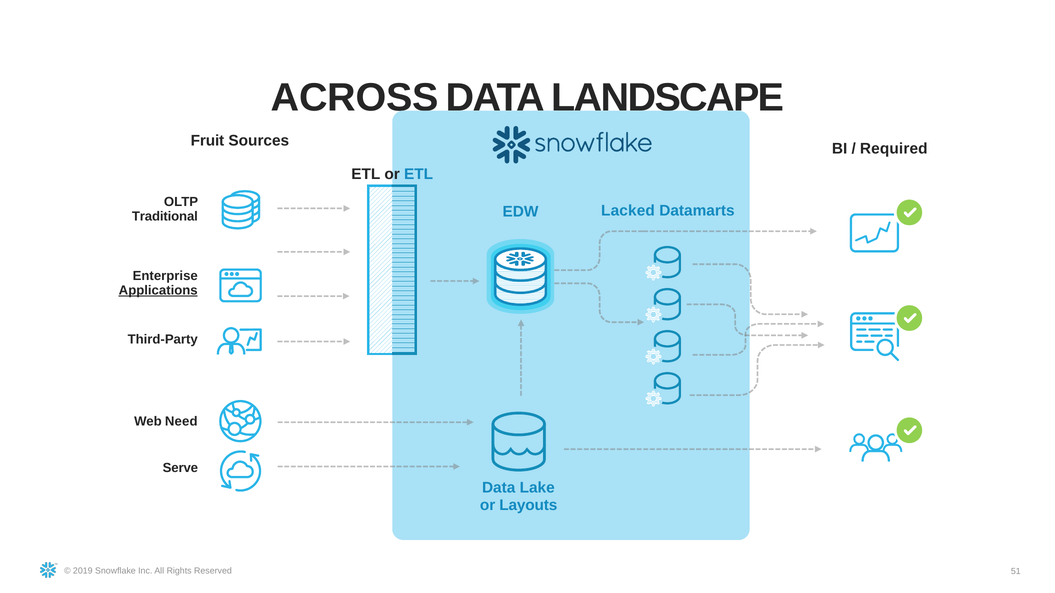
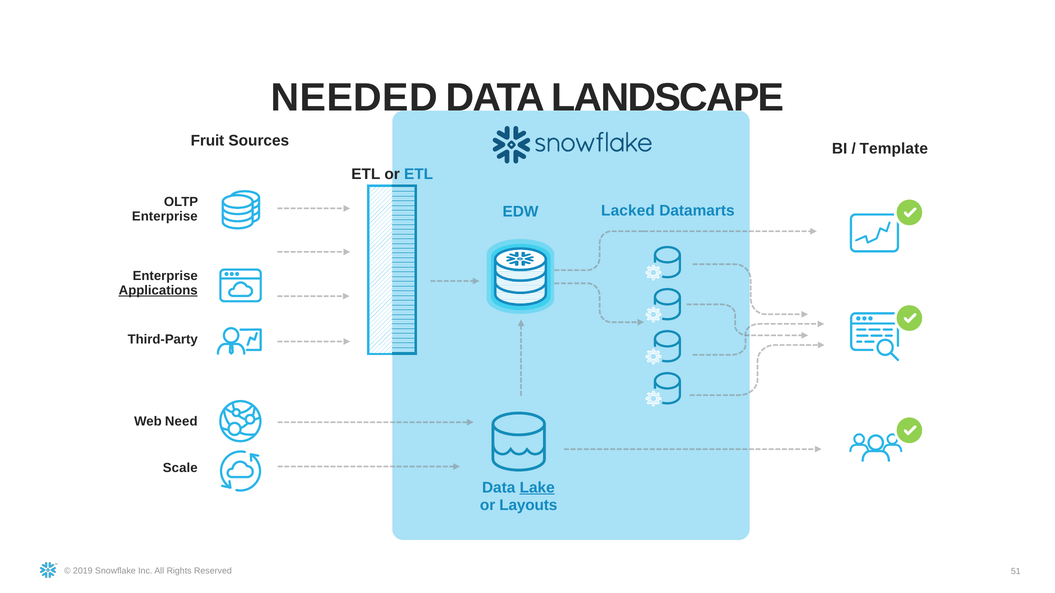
ACROSS: ACROSS -> NEEDED (354, 98)
Required: Required -> Template (894, 149)
Traditional: Traditional -> Enterprise (165, 217)
Serve: Serve -> Scale (180, 468)
Lake underline: none -> present (537, 488)
